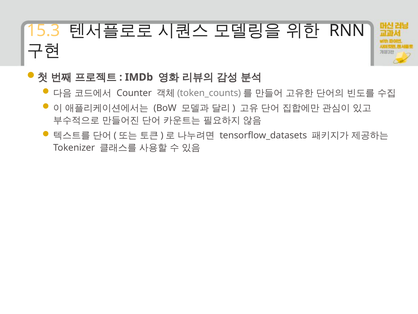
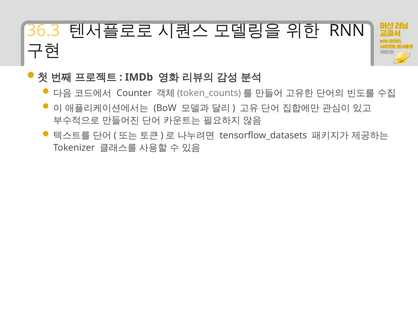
15.3: 15.3 -> 36.3 (44, 30)
